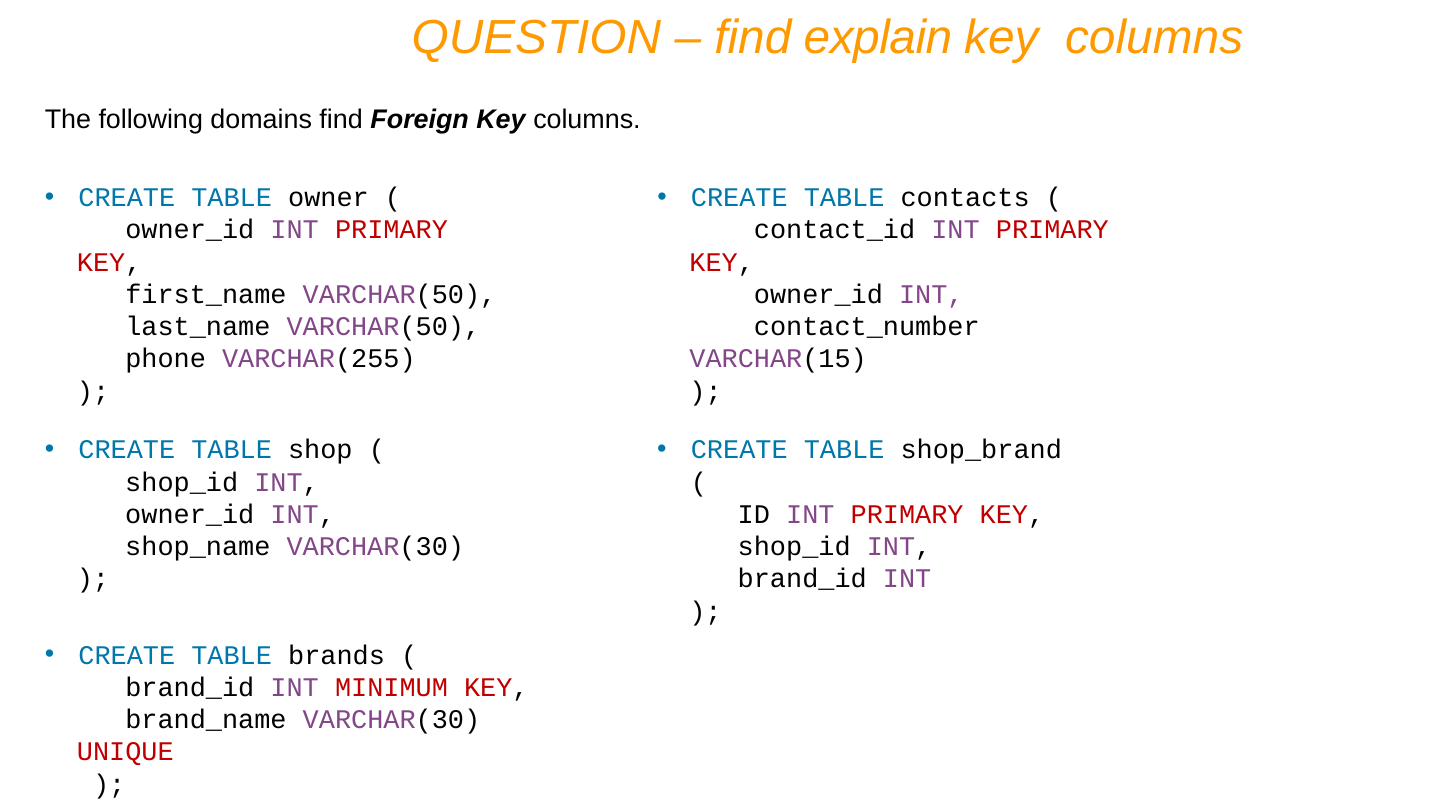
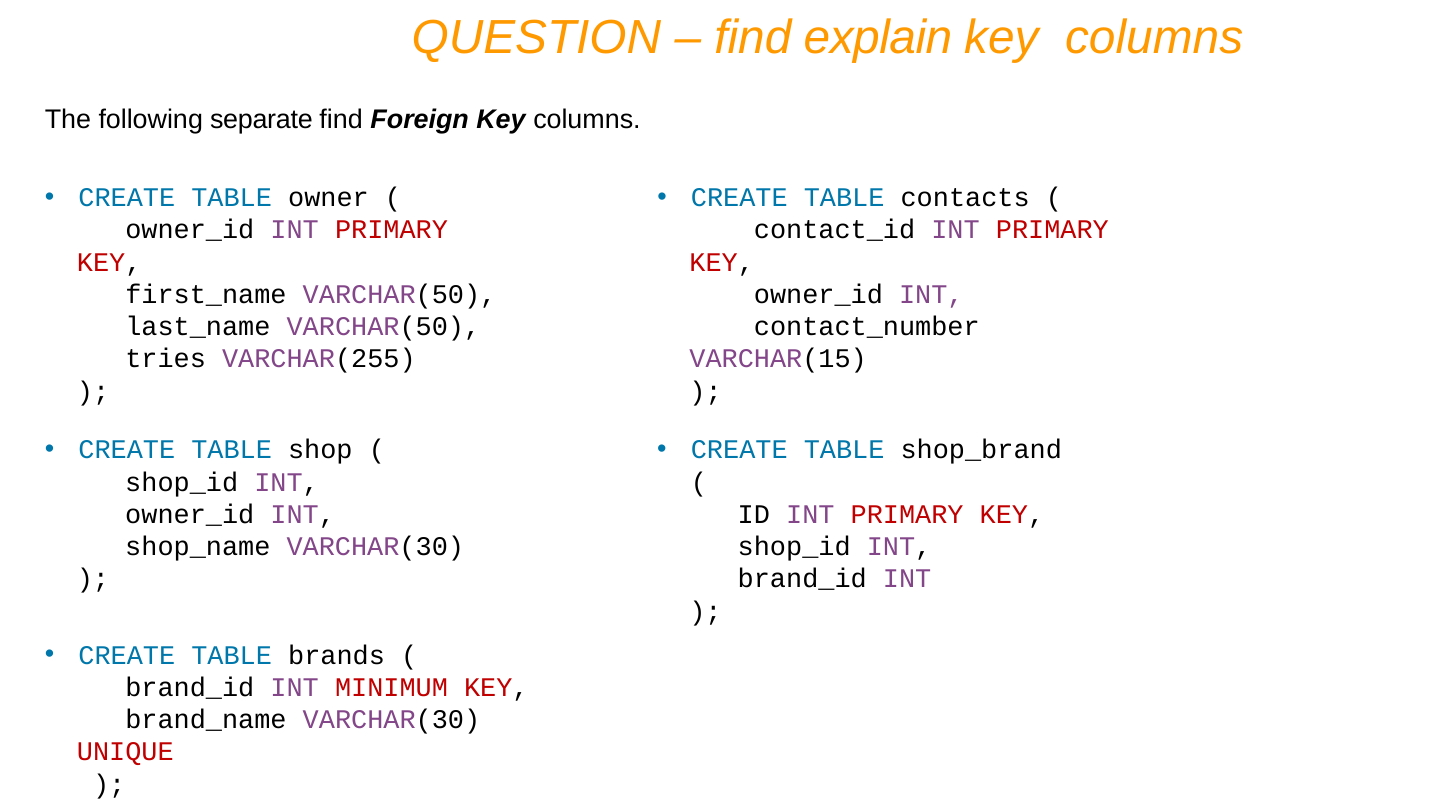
domains: domains -> separate (261, 119)
phone: phone -> tries (166, 359)
